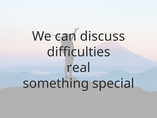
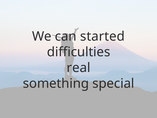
discuss: discuss -> started (102, 36)
